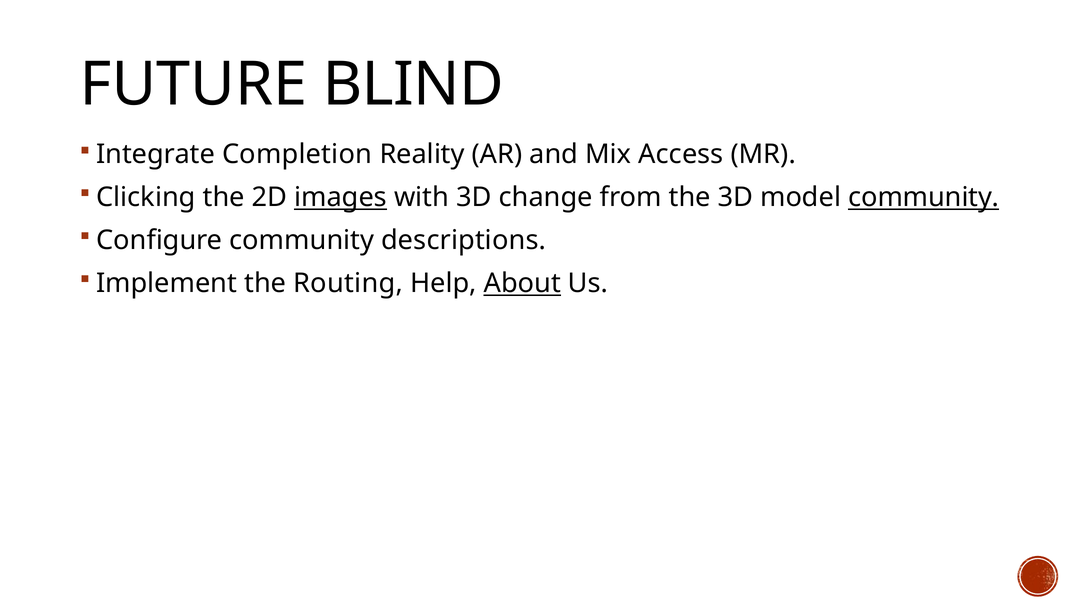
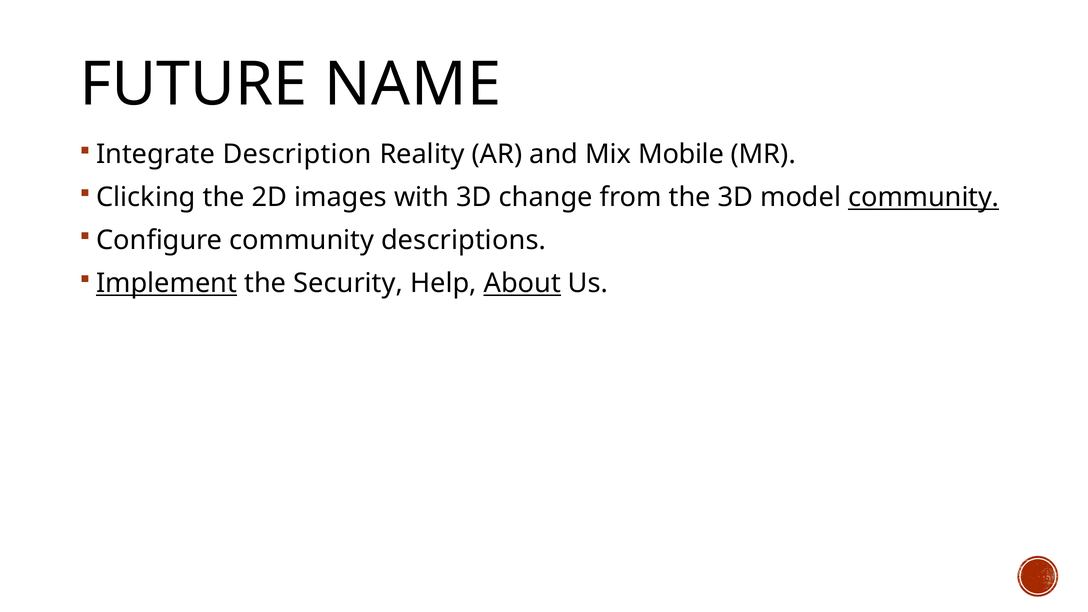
BLIND: BLIND -> NAME (413, 84)
Completion: Completion -> Description (297, 155)
Access: Access -> Mobile (681, 155)
images underline: present -> none (341, 197)
Implement underline: none -> present (167, 283)
Routing: Routing -> Security (348, 283)
